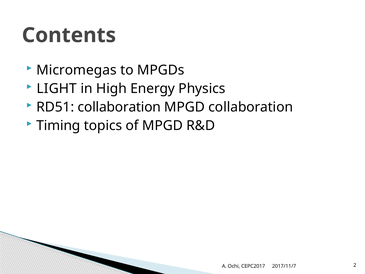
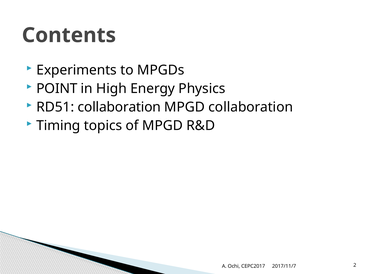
Micromegas: Micromegas -> Experiments (77, 70)
LIGHT: LIGHT -> POINT (57, 89)
